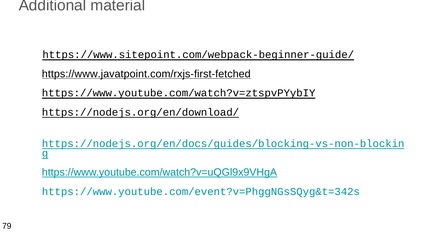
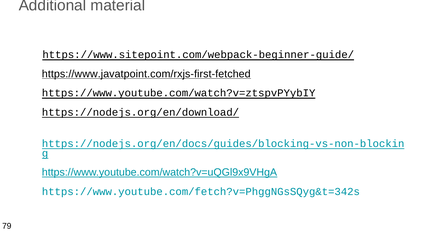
https://www.youtube.com/event?v=PhggNGsSQyg&t=342s: https://www.youtube.com/event?v=PhggNGsSQyg&t=342s -> https://www.youtube.com/fetch?v=PhggNGsSQyg&t=342s (201, 191)
